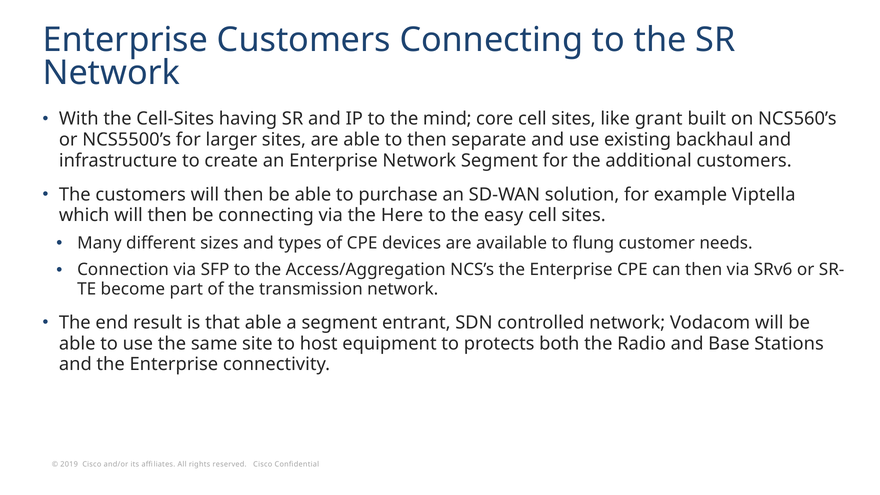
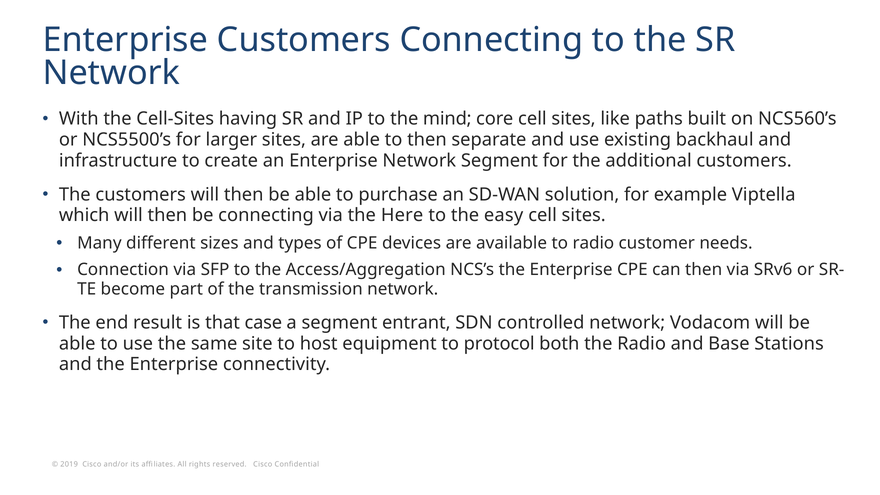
grant: grant -> paths (659, 119)
to flung: flung -> radio (593, 243)
that able: able -> case (263, 323)
protects: protects -> protocol (499, 344)
